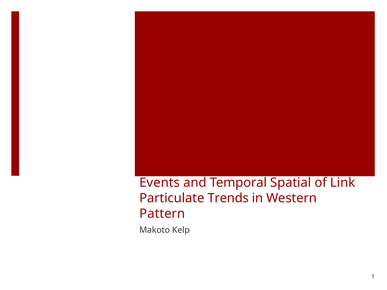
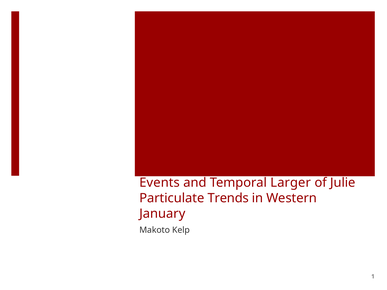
Spatial: Spatial -> Larger (291, 183)
Link: Link -> Julie (343, 183)
Pattern: Pattern -> January (162, 214)
